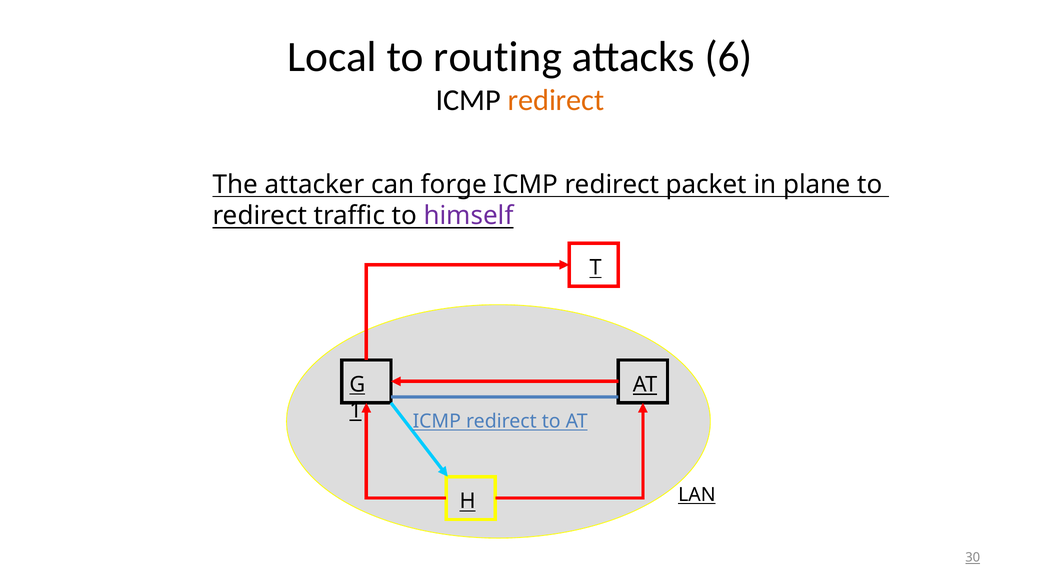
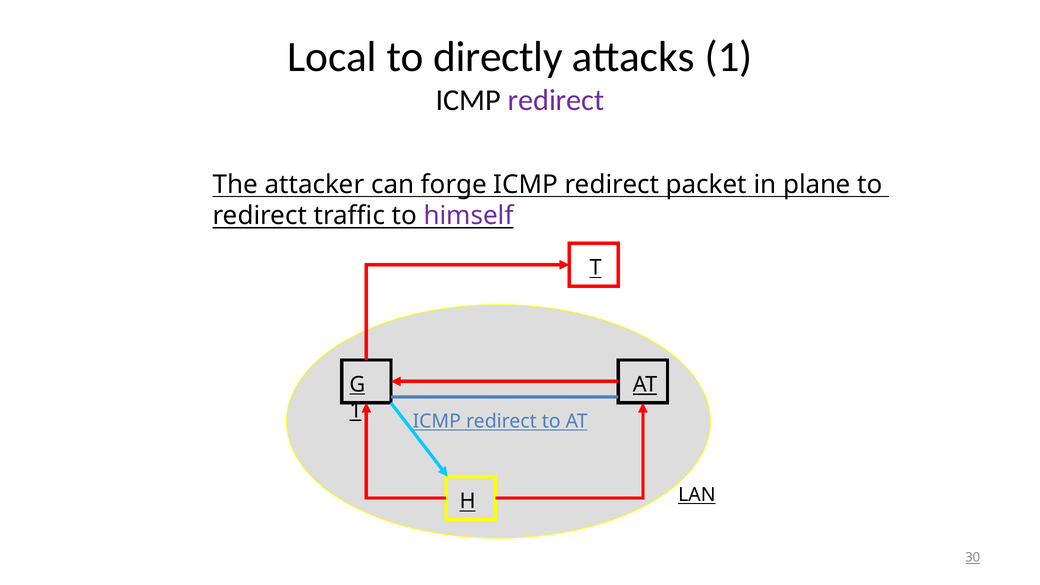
routing: routing -> directly (498, 57)
attacks 6: 6 -> 1 (729, 57)
redirect colour: orange -> purple (556, 100)
